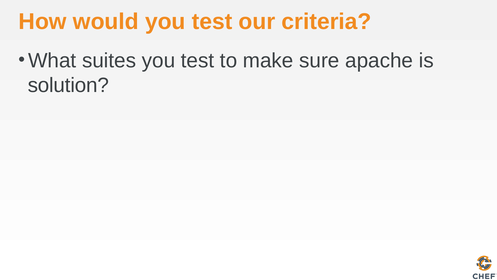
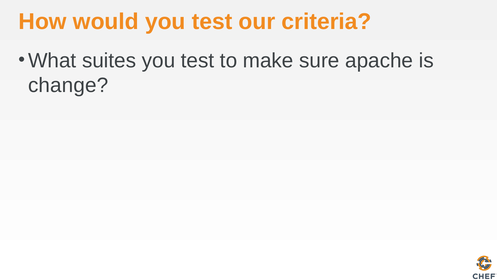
solution: solution -> change (68, 85)
